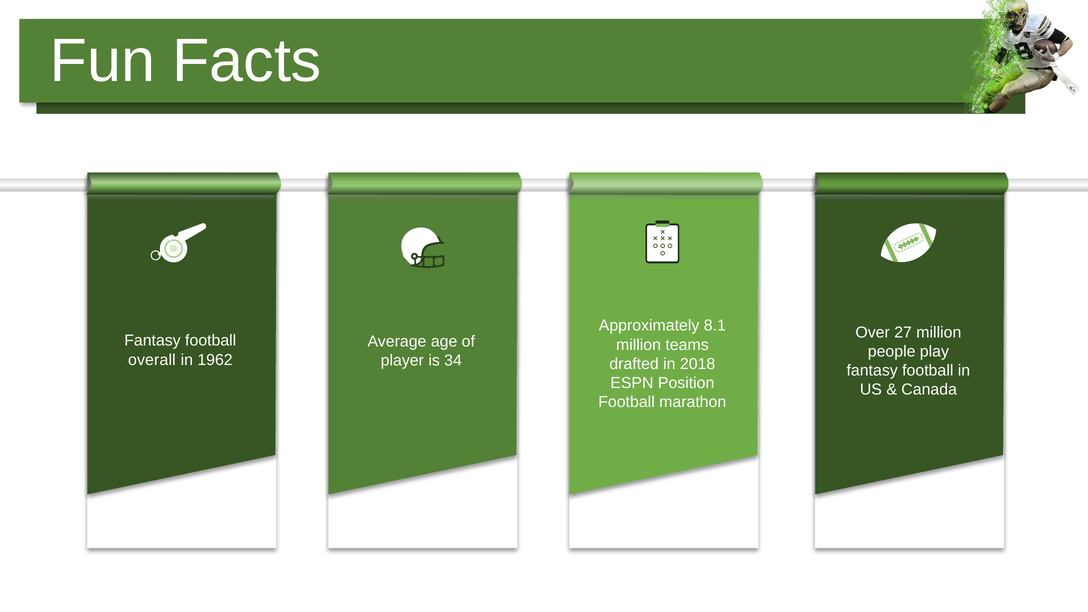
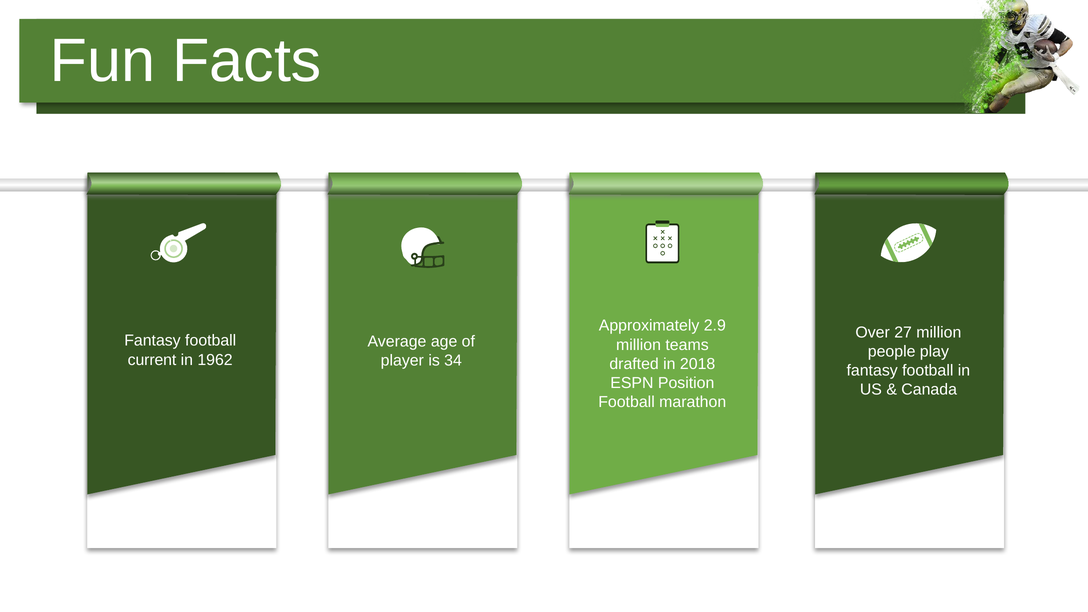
8.1: 8.1 -> 2.9 (715, 326)
overall: overall -> current (152, 360)
